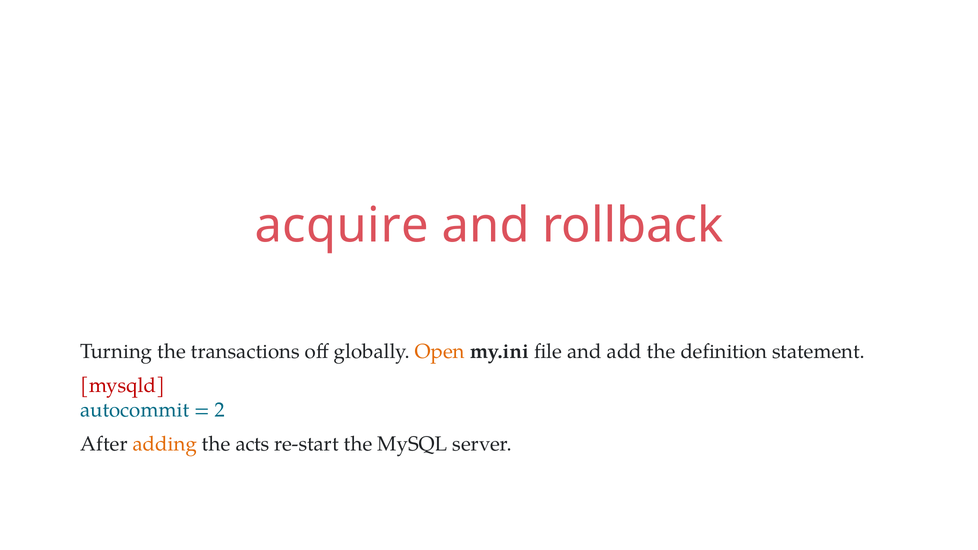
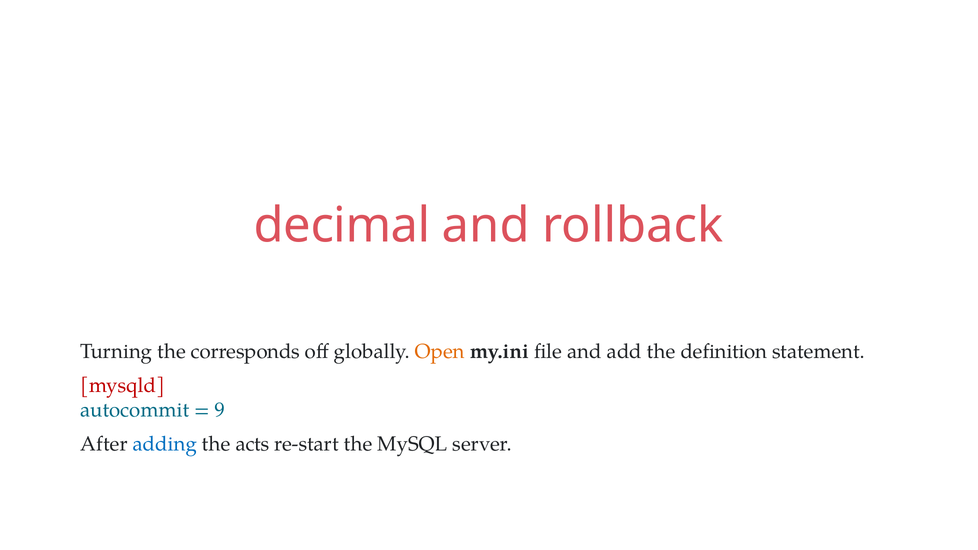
acquire: acquire -> decimal (342, 226)
transactions: transactions -> corresponds (245, 351)
2: 2 -> 9 (220, 410)
adding colour: orange -> blue (165, 444)
